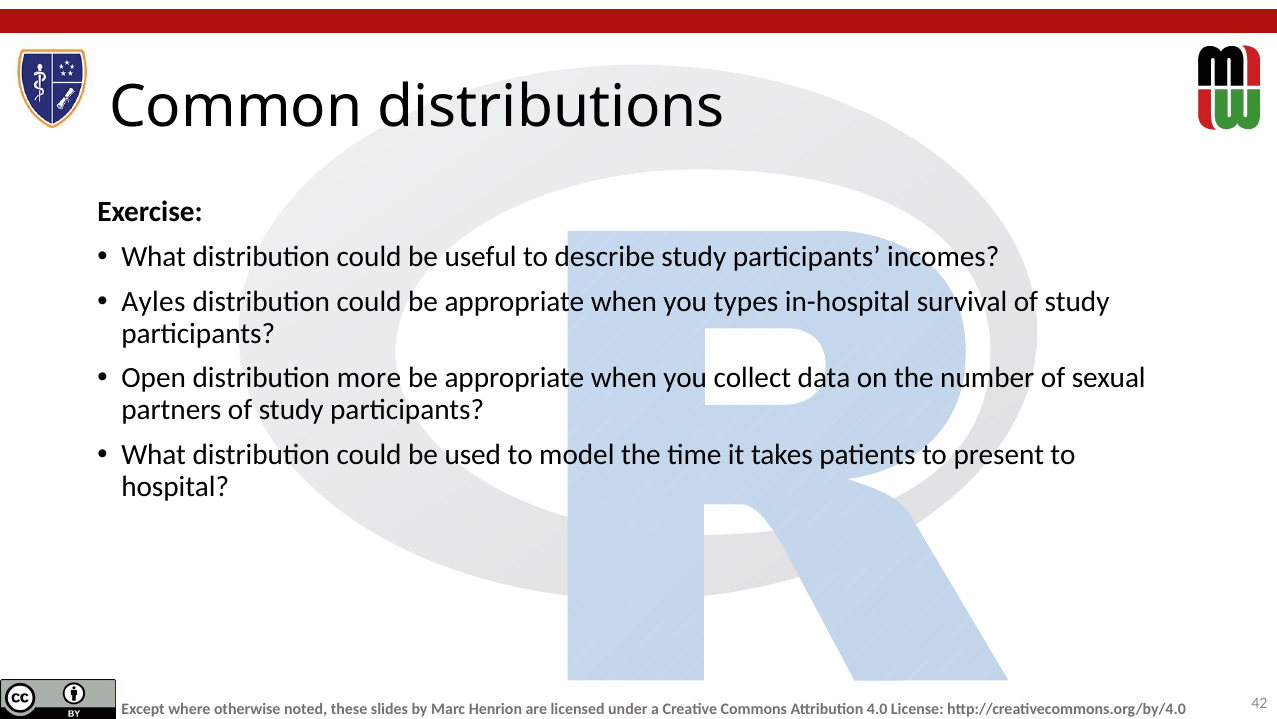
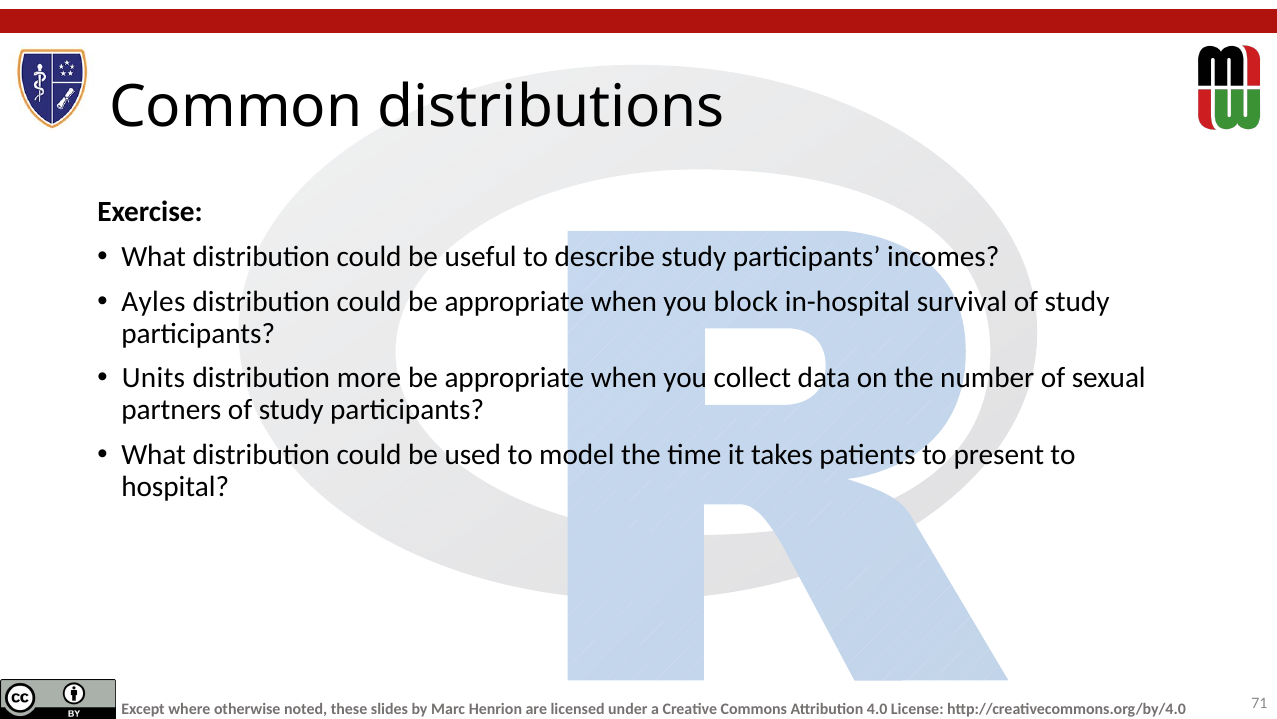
types: types -> block (746, 301)
Open: Open -> Units (153, 378)
42: 42 -> 71 (1259, 703)
